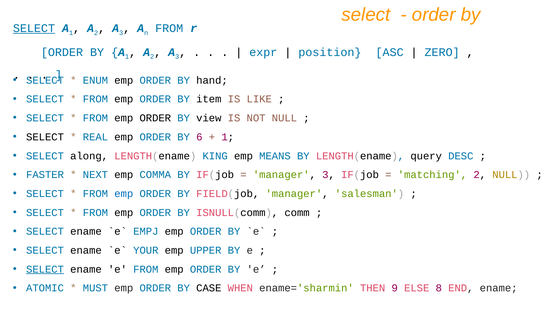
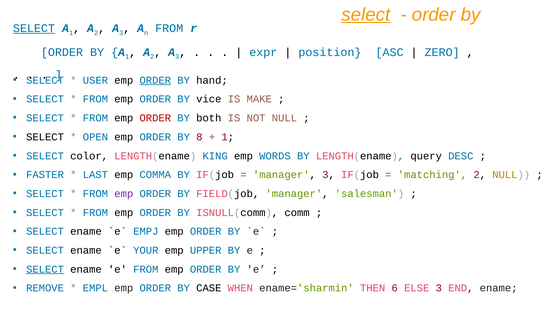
select underline: none -> present (366, 15)
ENUM: ENUM -> USER (95, 80)
ORDER underline: none -> present (155, 80)
item: item -> vice (209, 99)
LIKE: LIKE -> MAKE (259, 99)
ORDER colour: black -> red (155, 118)
view: view -> both (209, 118)
REAL: REAL -> OPEN (95, 137)
6: 6 -> 8 (199, 137)
along: along -> color (89, 156)
MEANS: MEANS -> WORDS (275, 156)
NEXT: NEXT -> LAST (95, 175)
emp colour: blue -> purple (124, 194)
ATOMIC: ATOMIC -> REMOVE (45, 288)
MUST: MUST -> EMPL (95, 288)
9: 9 -> 6 (395, 288)
ELSE 8: 8 -> 3 (439, 288)
